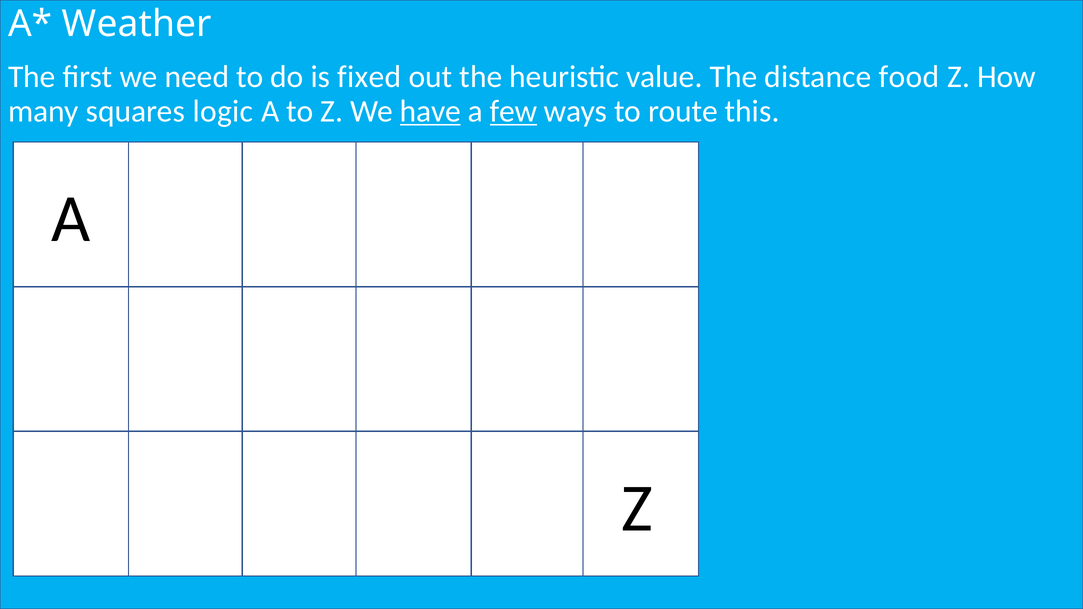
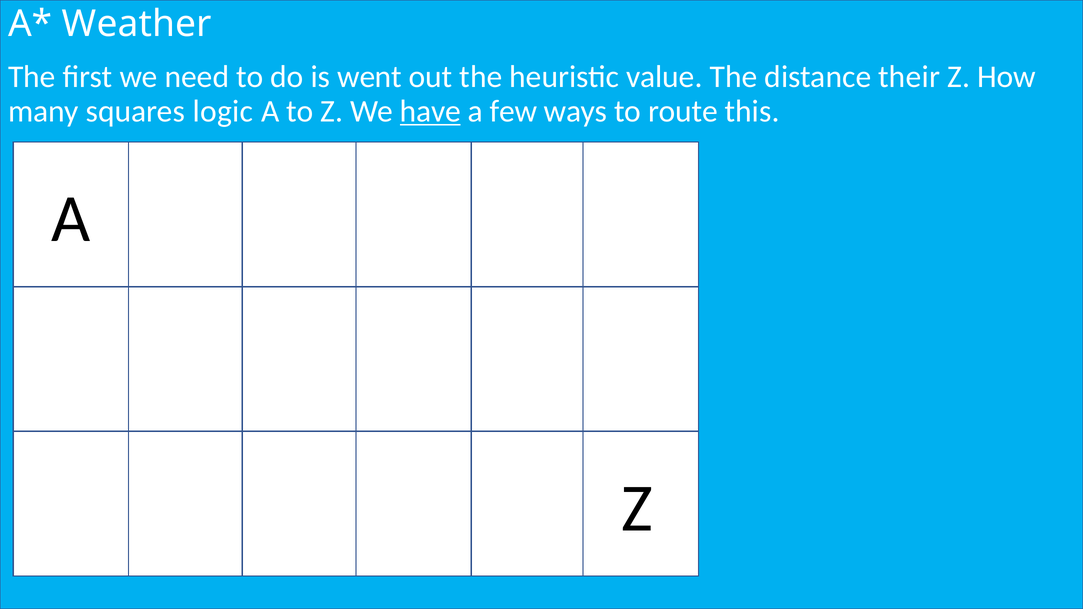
fixed: fixed -> went (370, 77)
food: food -> their (909, 77)
few underline: present -> none (514, 111)
